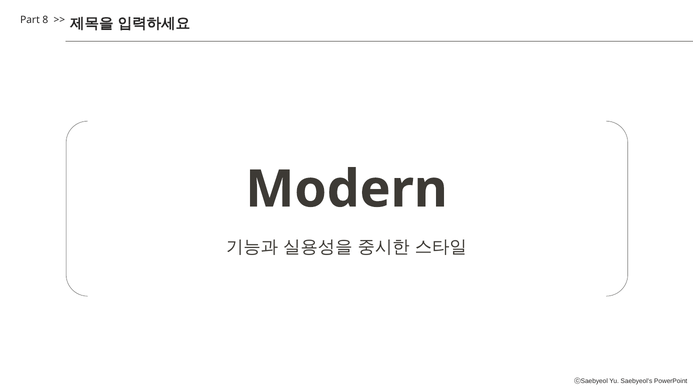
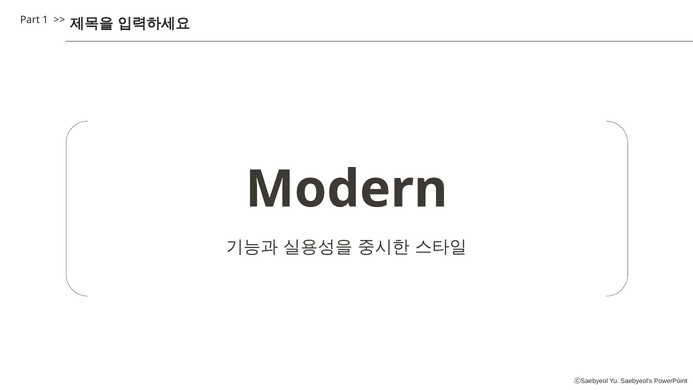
8: 8 -> 1 (45, 20)
